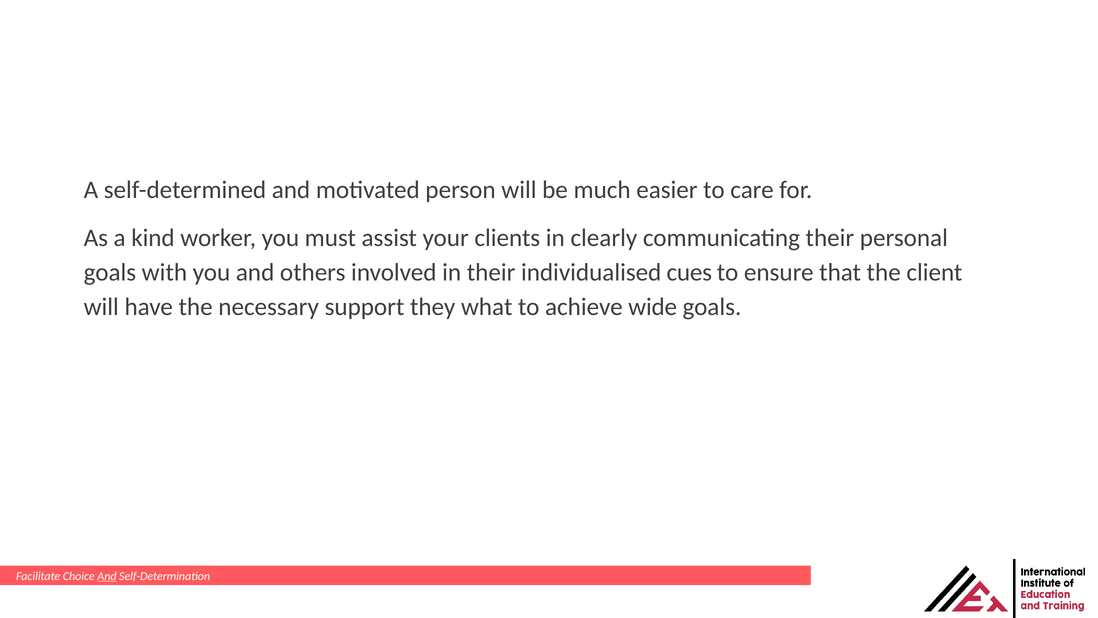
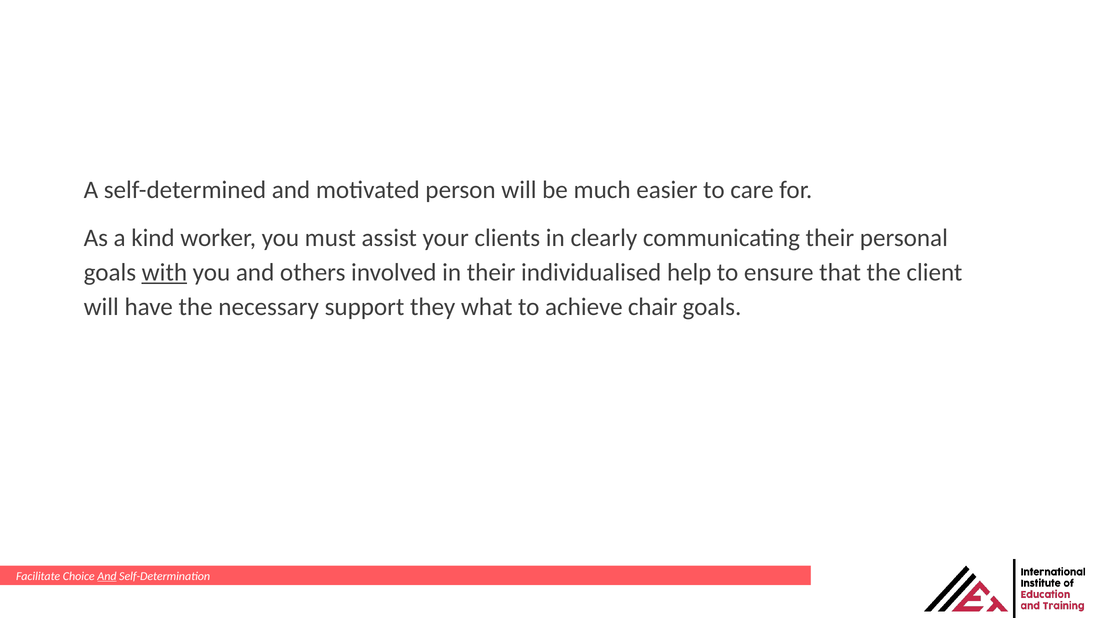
with underline: none -> present (164, 272)
cues: cues -> help (689, 272)
wide: wide -> chair (653, 307)
